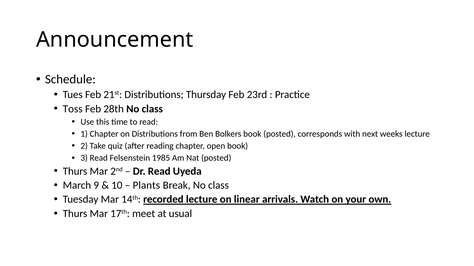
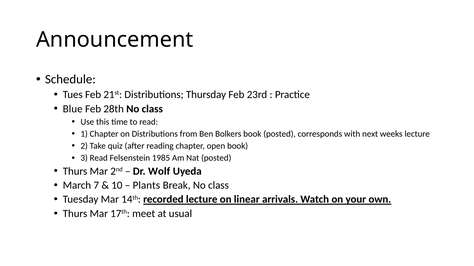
Toss: Toss -> Blue (73, 109)
Dr Read: Read -> Wolf (159, 172)
9: 9 -> 7 (96, 186)
